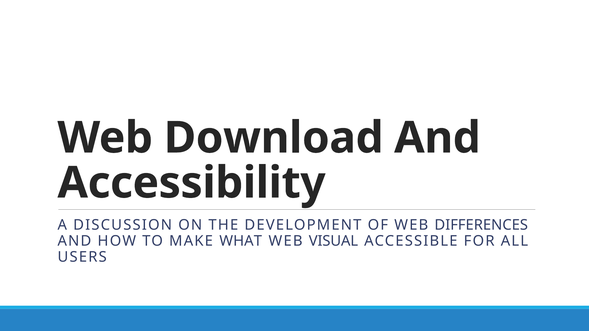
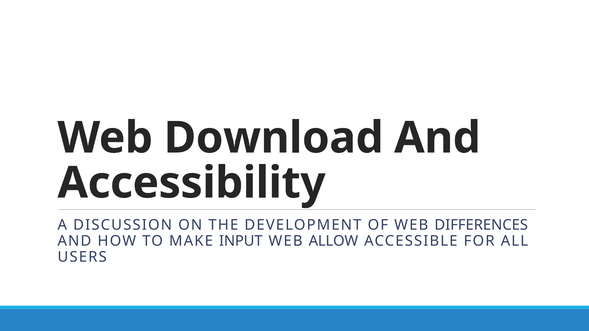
WHAT: WHAT -> INPUT (241, 241)
VISUAL: VISUAL -> ALLOW (333, 241)
